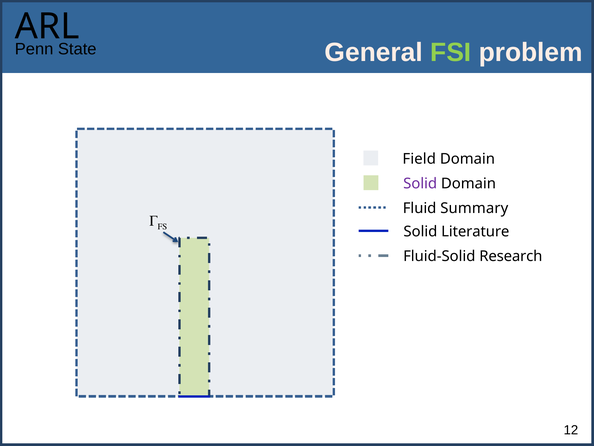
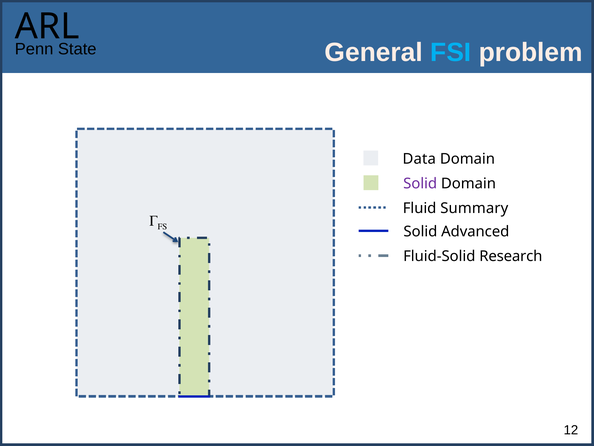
FSI colour: light green -> light blue (451, 52)
Field: Field -> Data (419, 159)
Literature: Literature -> Advanced (475, 231)
